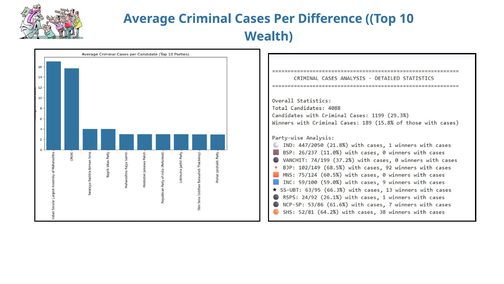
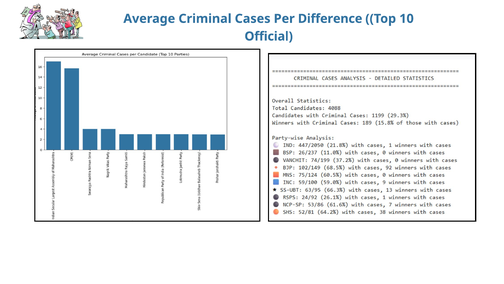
Wealth: Wealth -> Official (269, 36)
